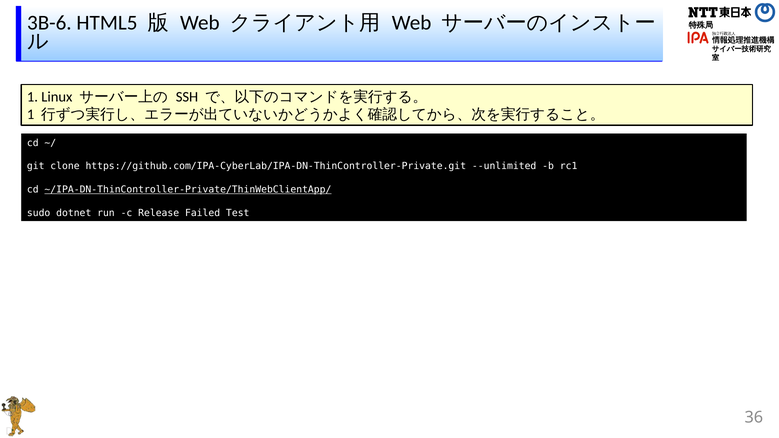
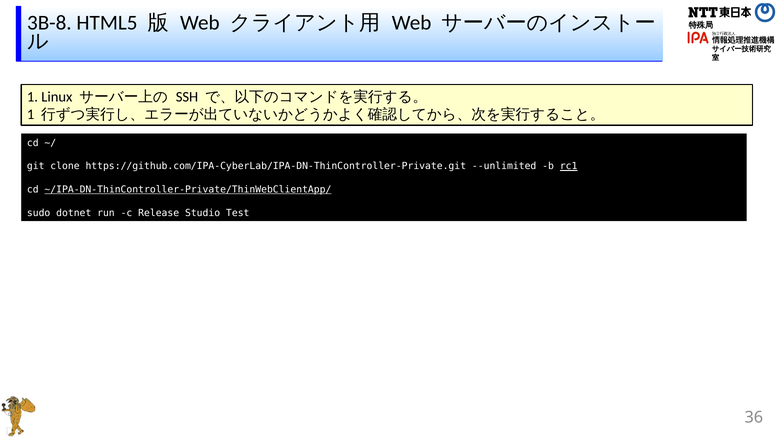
3B-6: 3B-6 -> 3B-8 (49, 23)
rc1 underline: none -> present (569, 166)
Failed: Failed -> Studio (203, 213)
